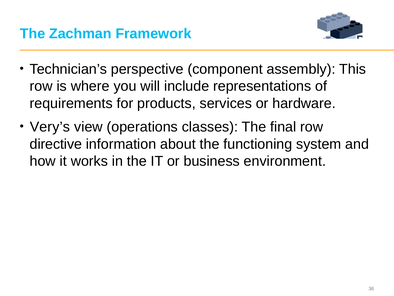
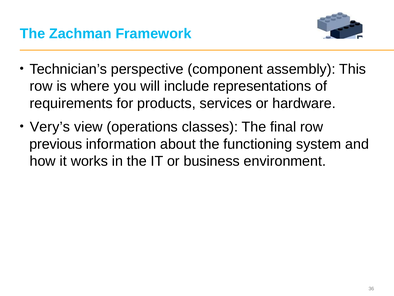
directive: directive -> previous (56, 144)
